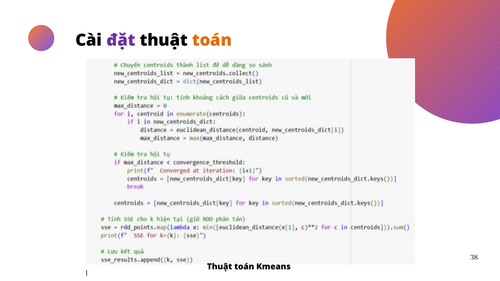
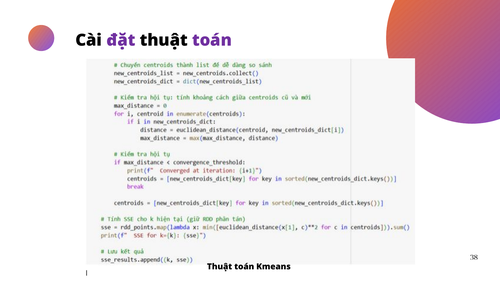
toán colour: orange -> purple (212, 40)
